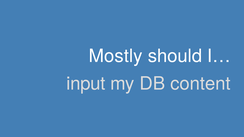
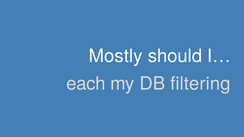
input: input -> each (86, 84)
content: content -> filtering (200, 84)
